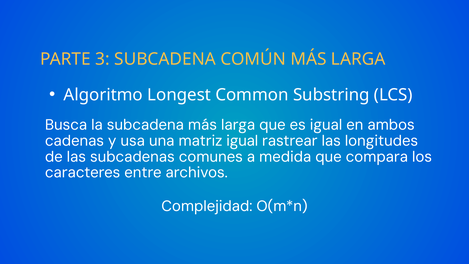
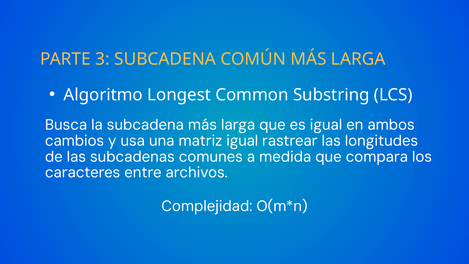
cadenas: cadenas -> cambios (75, 141)
